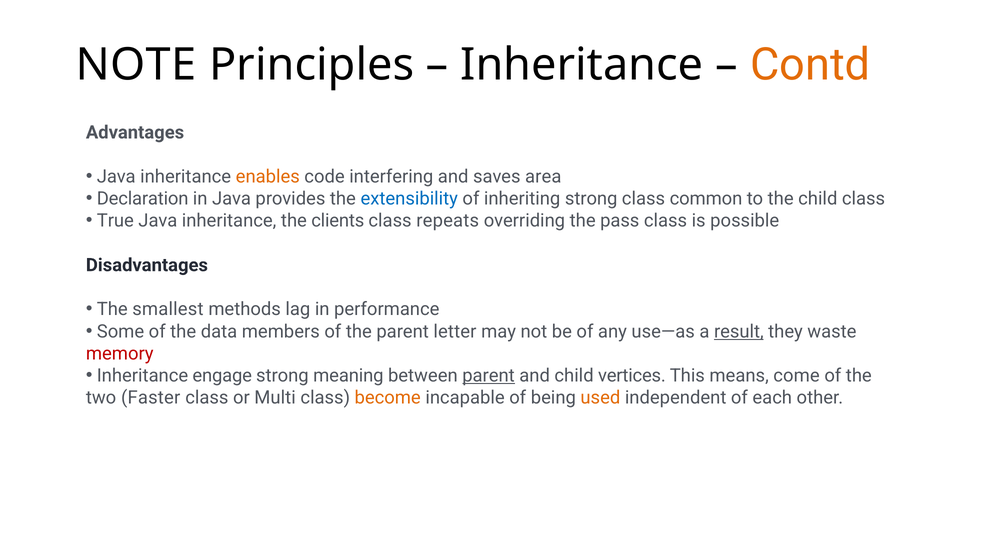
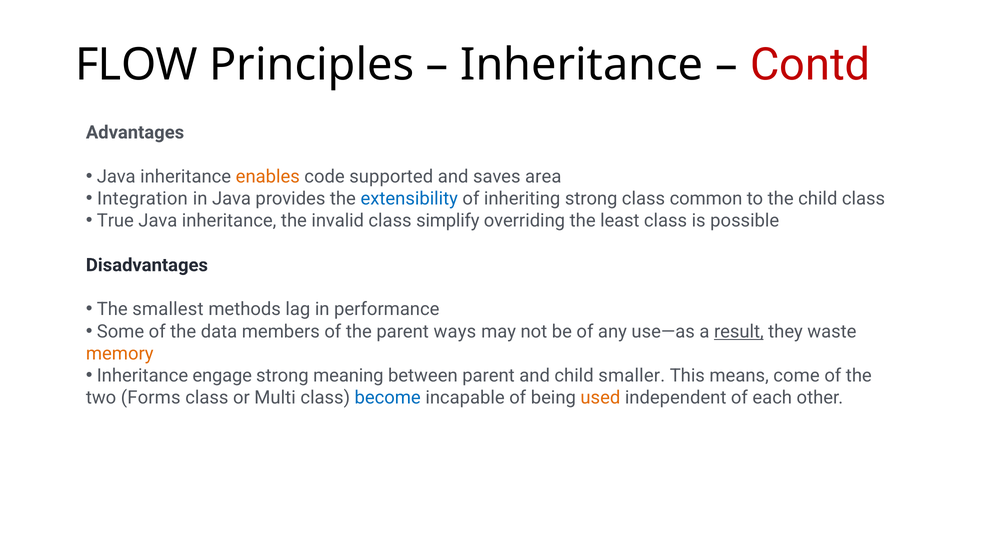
NOTE: NOTE -> FLOW (136, 65)
Contd colour: orange -> red (810, 65)
interfering: interfering -> supported (391, 177)
Declaration: Declaration -> Integration (142, 199)
clients: clients -> invalid (338, 221)
repeats: repeats -> simplify (448, 221)
pass: pass -> least (620, 221)
letter: letter -> ways (455, 332)
memory colour: red -> orange (120, 354)
parent underline: present -> none (489, 376)
vertices: vertices -> smaller (632, 376)
Faster: Faster -> Forms (151, 398)
become colour: orange -> blue (388, 398)
